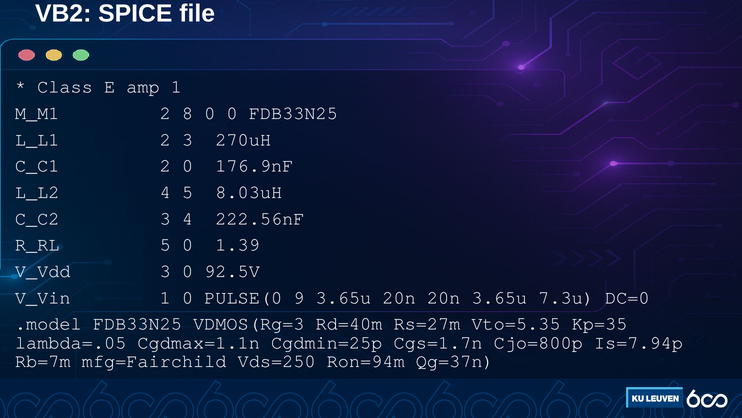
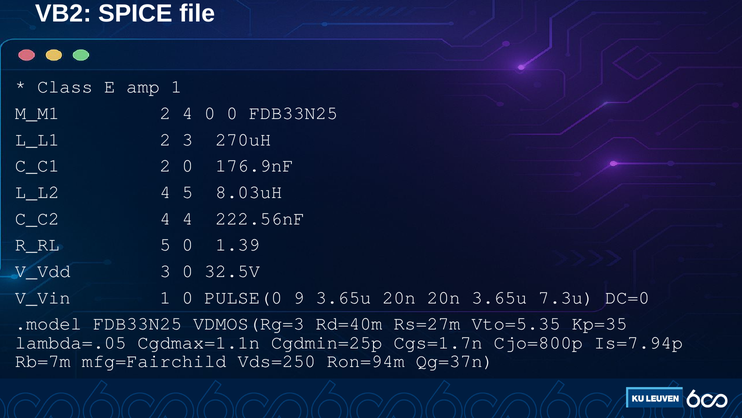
2 8: 8 -> 4 (188, 113)
C_C2 3: 3 -> 4 (165, 218)
92.5V: 92.5V -> 32.5V (232, 271)
